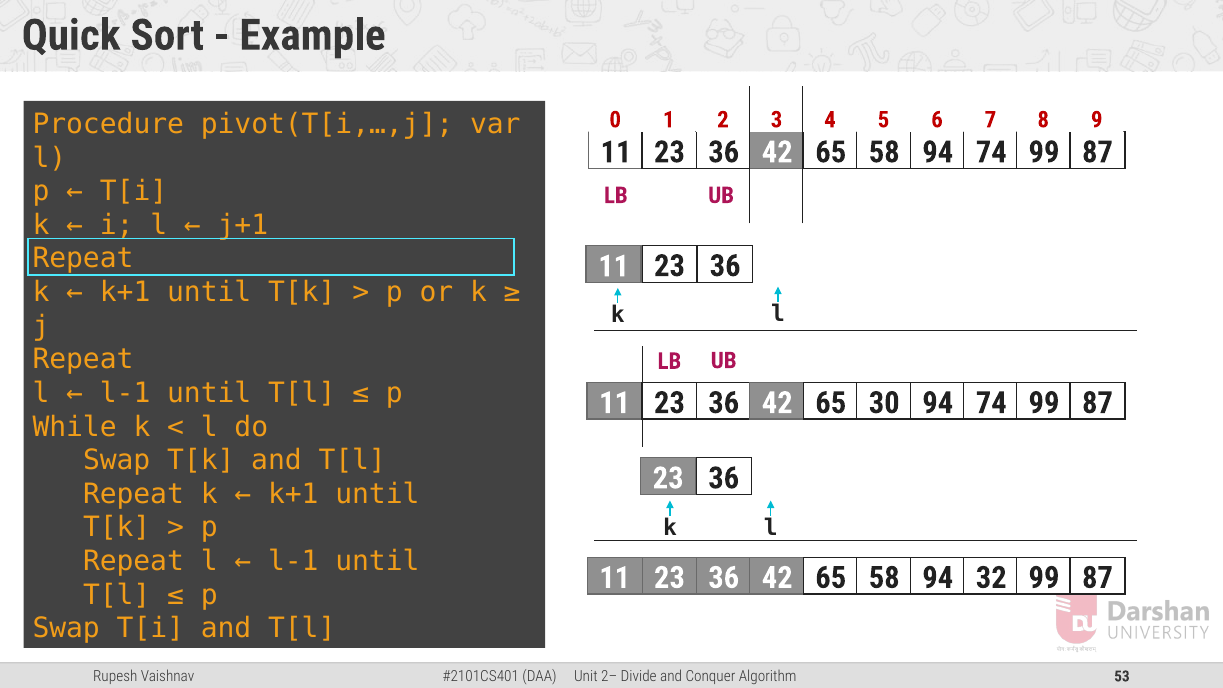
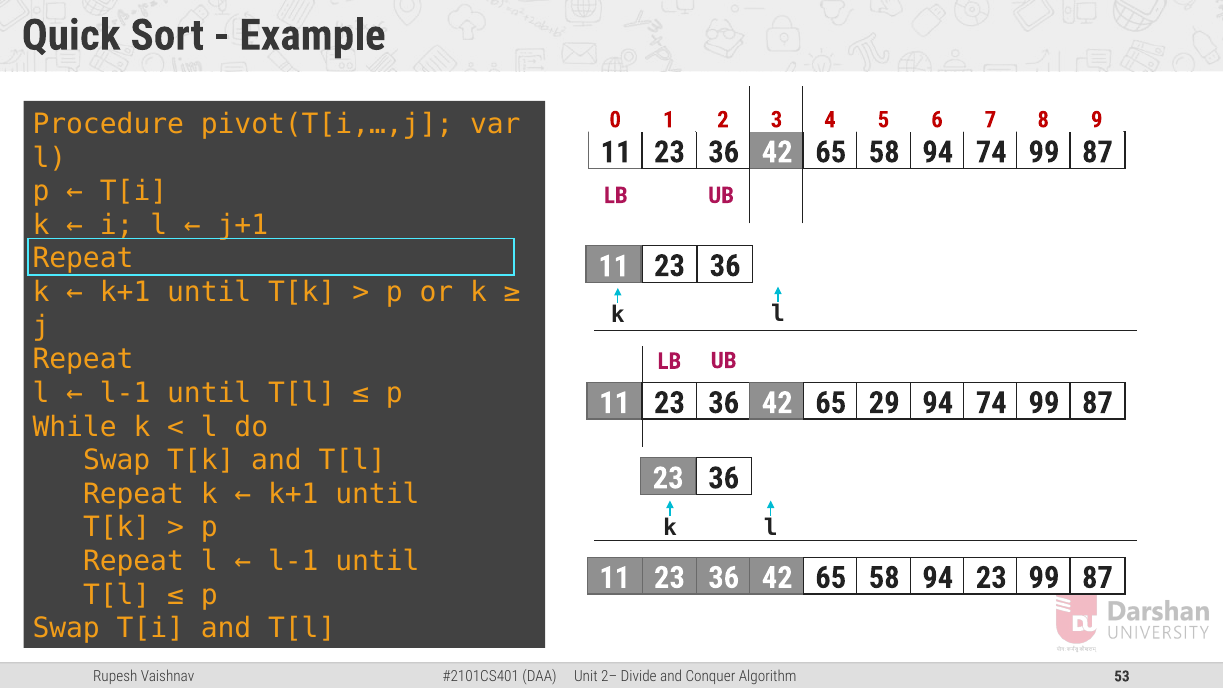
30: 30 -> 29 (884, 403)
94 32: 32 -> 23 (991, 578)
